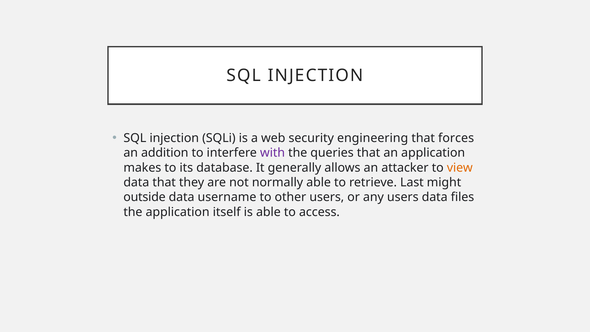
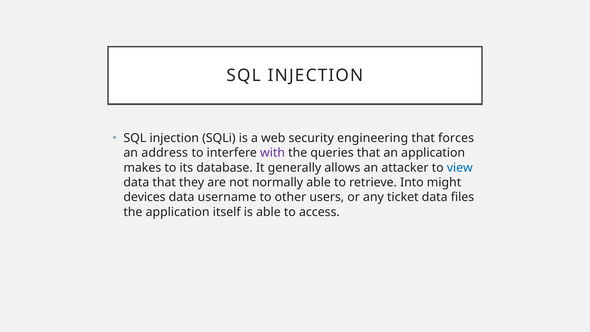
addition: addition -> address (165, 153)
view colour: orange -> blue (460, 168)
Last: Last -> Into (412, 182)
outside: outside -> devices (145, 197)
any users: users -> ticket (403, 197)
